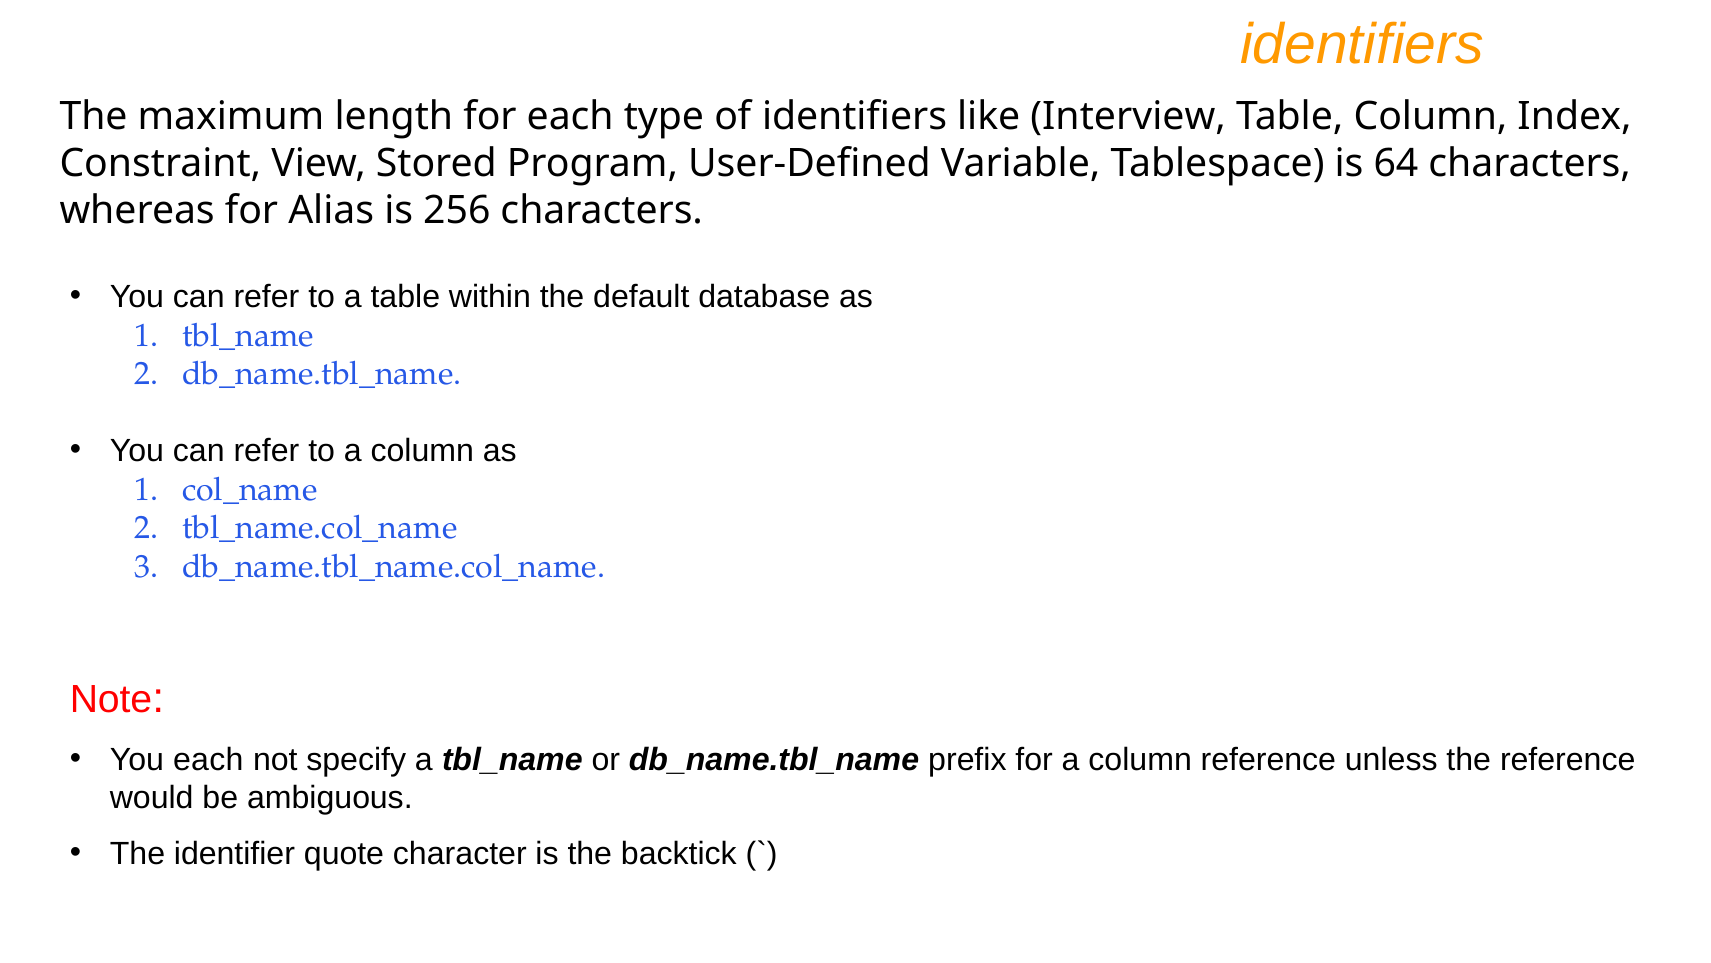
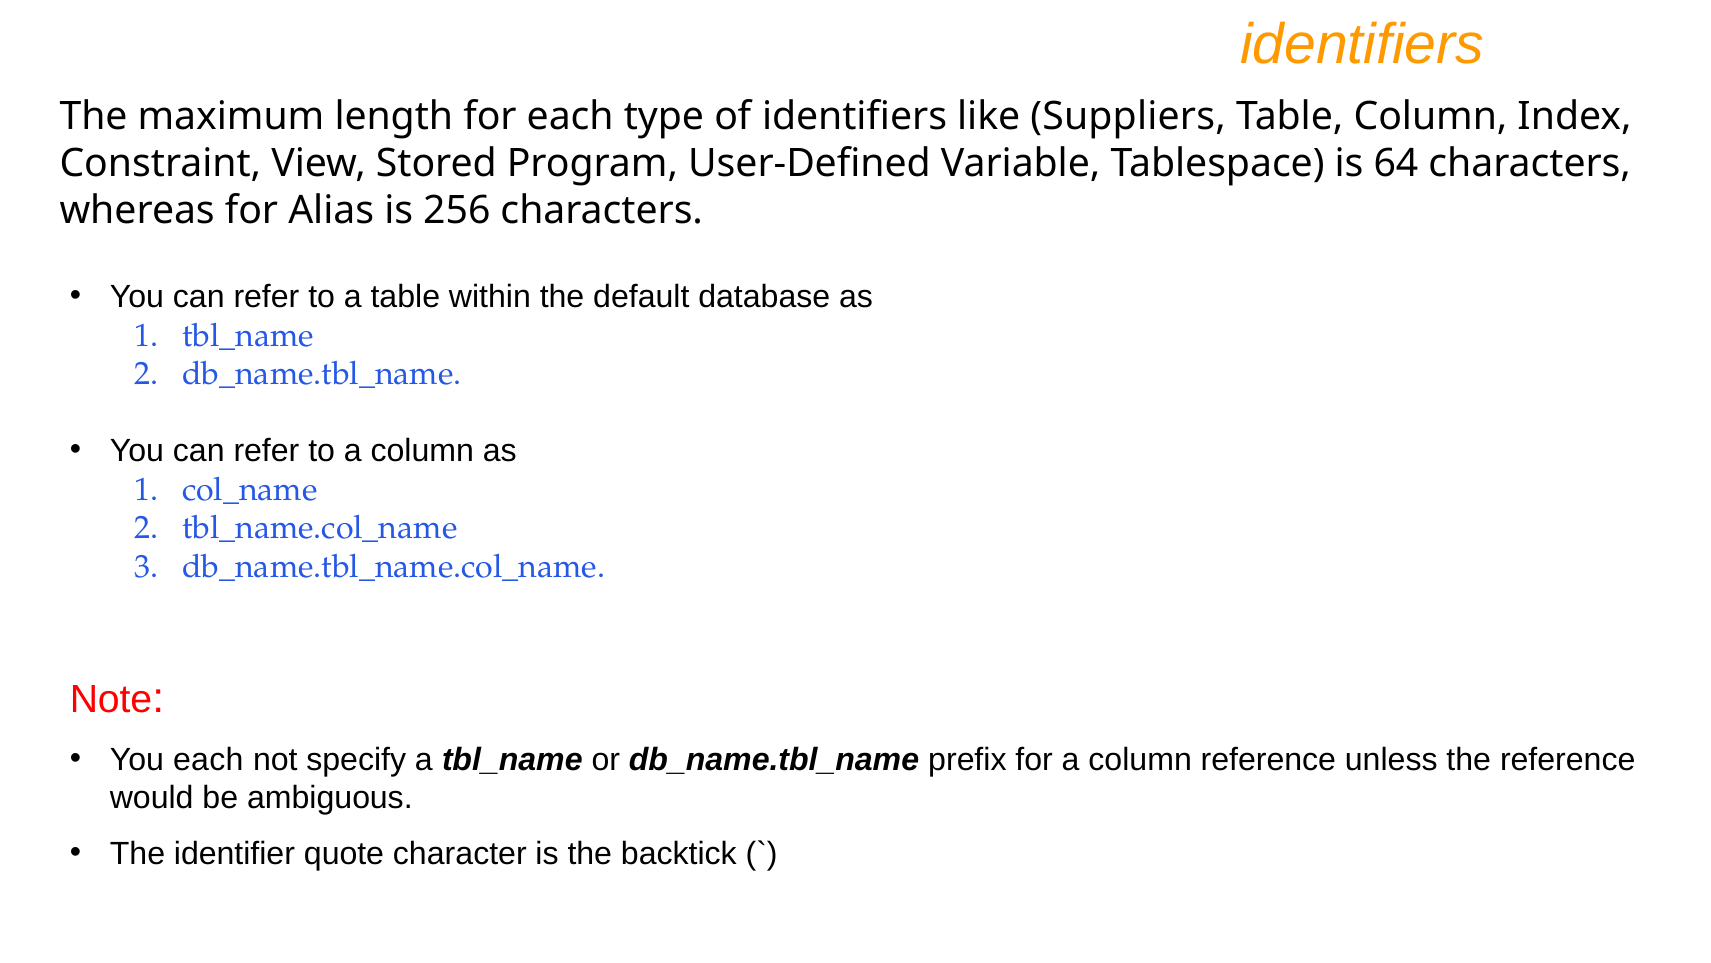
Interview: Interview -> Suppliers (1128, 116)
